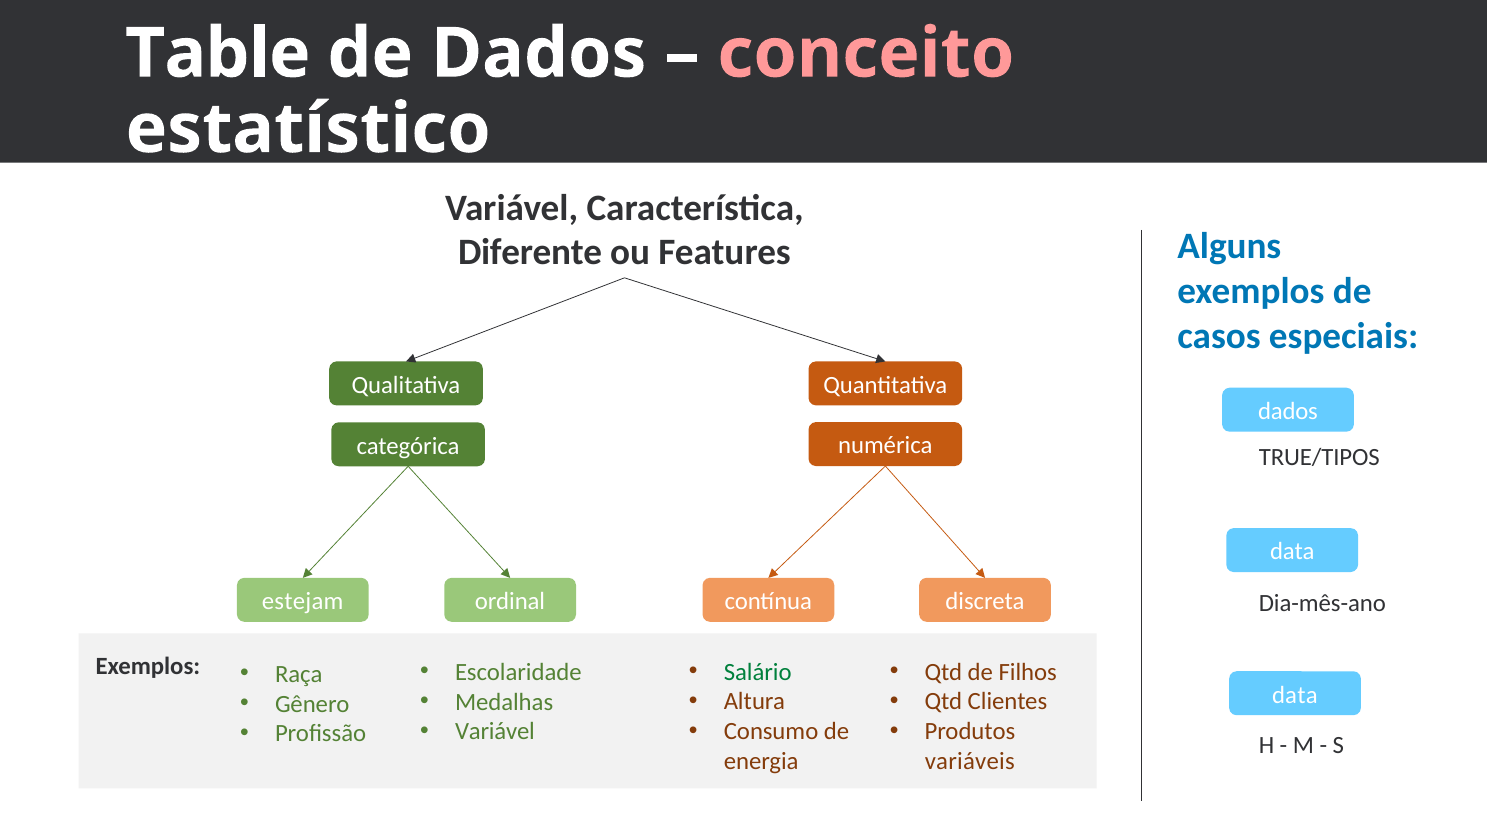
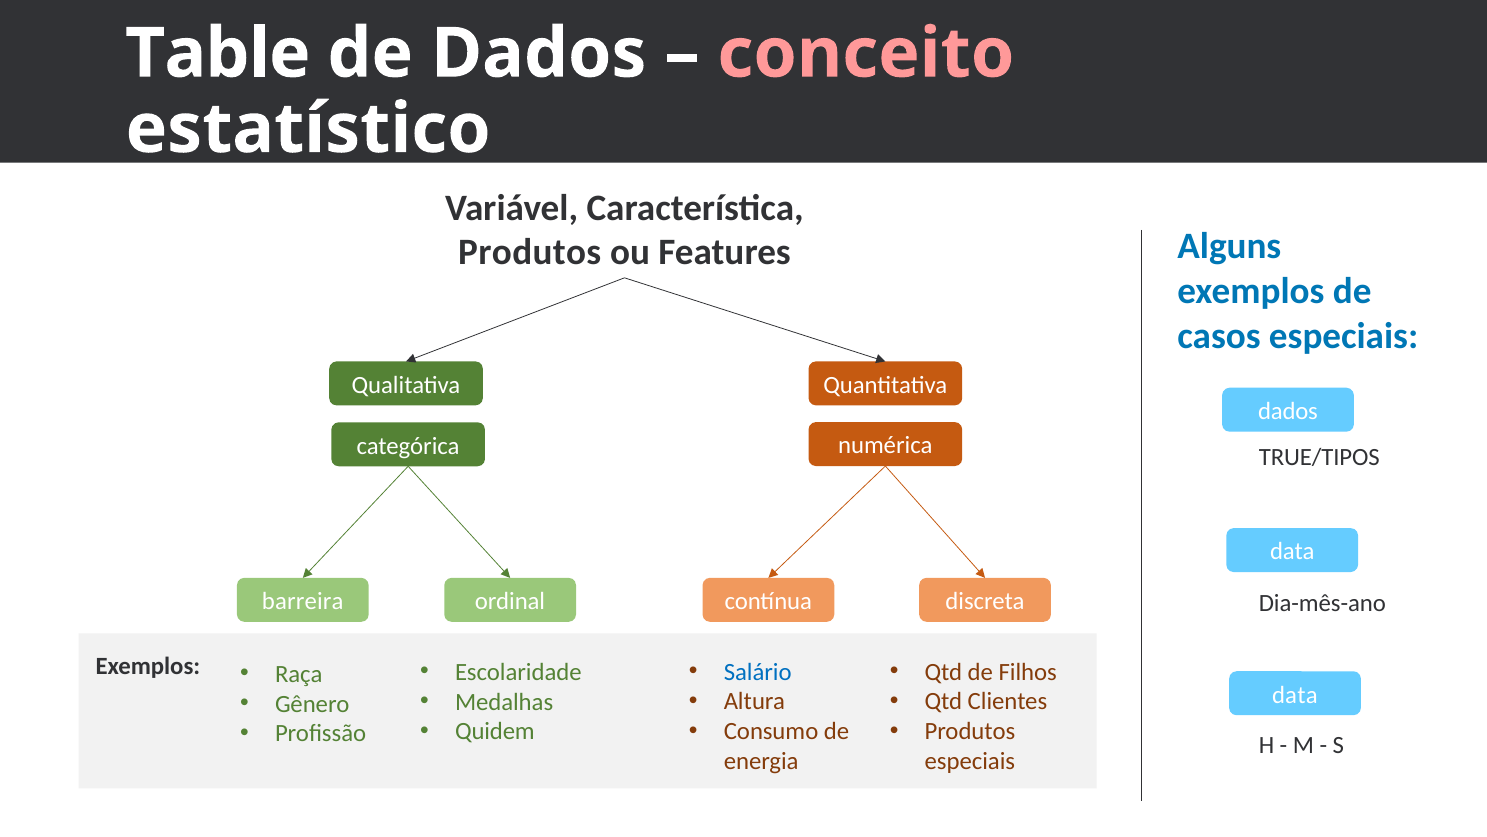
Diferente: Diferente -> Produtos (530, 252)
estejam: estejam -> barreira (303, 601)
Salário colour: green -> blue (758, 672)
Variável: Variável -> Quidem (495, 731)
variáveis: variáveis -> especiais (970, 761)
